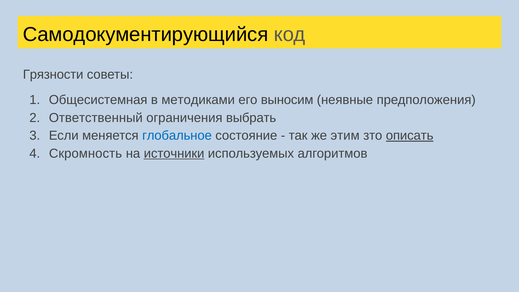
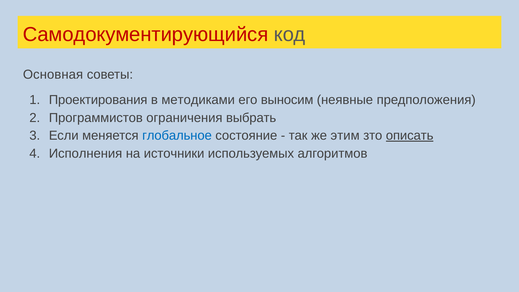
Самодокументирующийся colour: black -> red (146, 35)
Грязности: Грязности -> Основная (53, 75)
Общесистемная: Общесистемная -> Проектирования (98, 100)
Ответственный: Ответственный -> Программистов (96, 118)
Скромность: Скромность -> Исполнения (86, 154)
источники underline: present -> none (174, 154)
